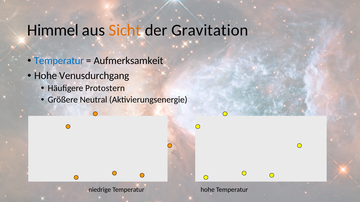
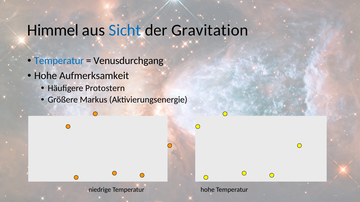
Sicht colour: orange -> blue (125, 30)
Aufmerksamkeit: Aufmerksamkeit -> Venusdurchgang (128, 61)
Venusdurchgang: Venusdurchgang -> Aufmerksamkeit (94, 76)
Neutral: Neutral -> Markus (94, 100)
